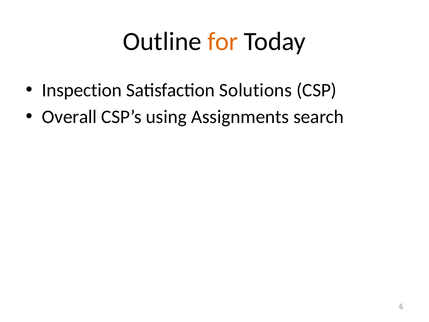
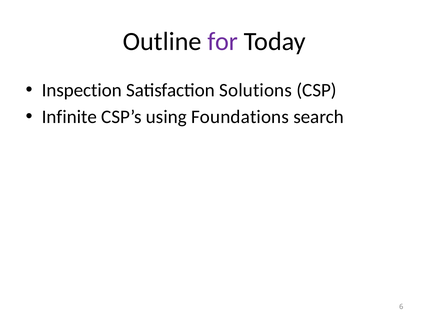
for colour: orange -> purple (223, 42)
Overall: Overall -> Infinite (69, 117)
Assignments: Assignments -> Foundations (240, 117)
